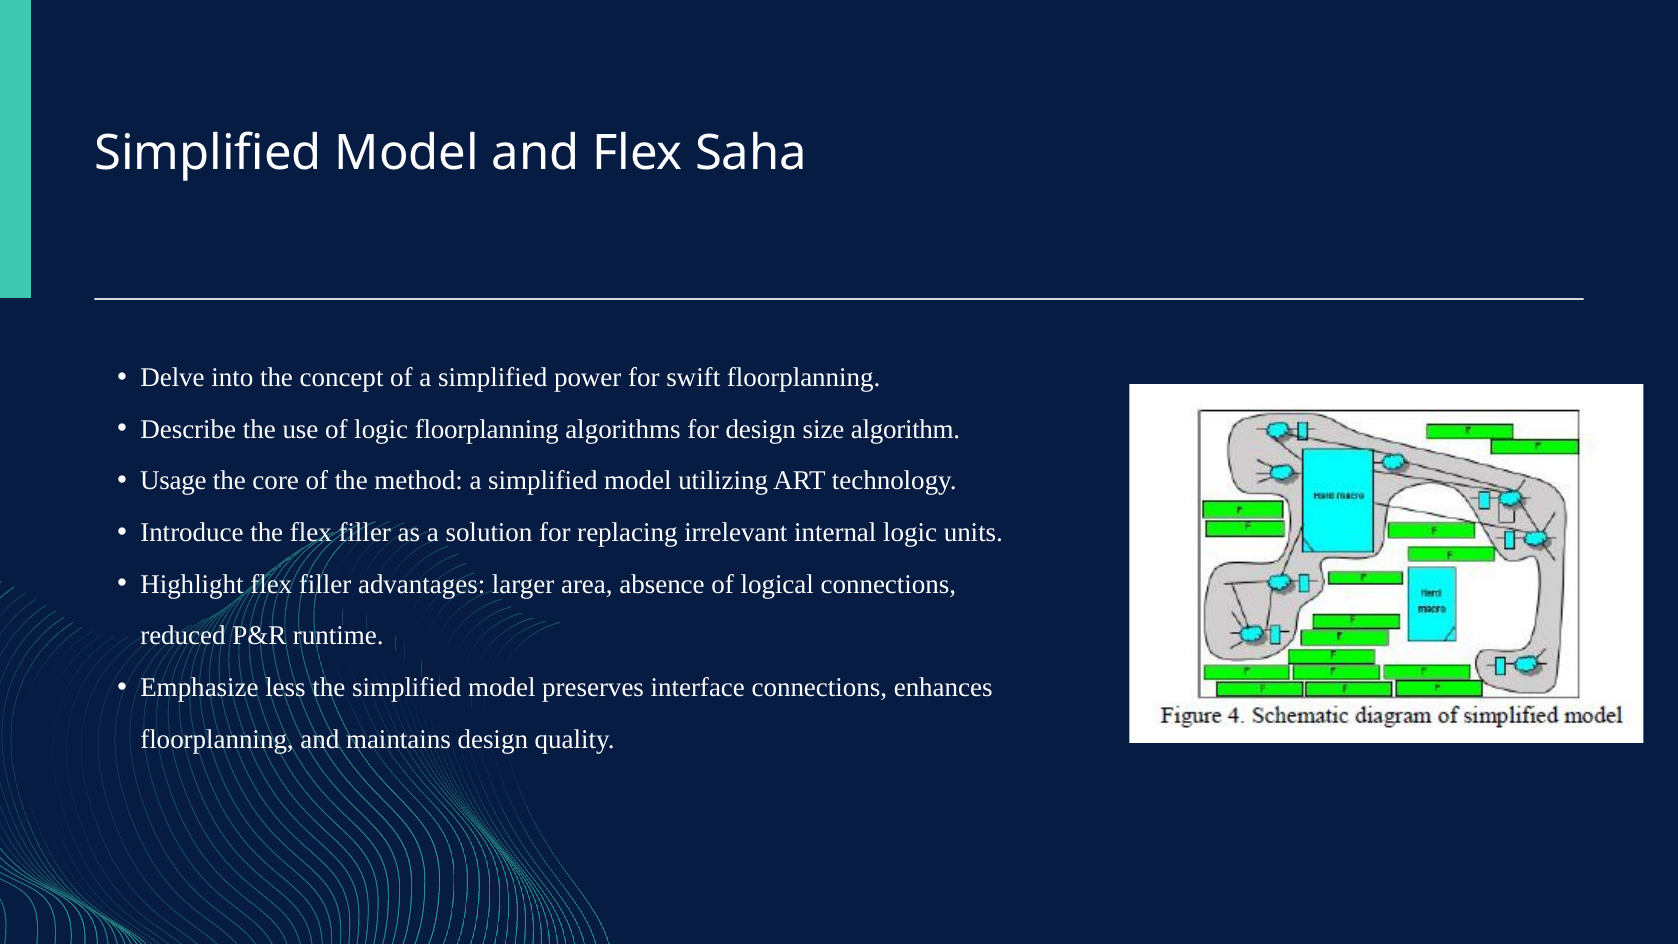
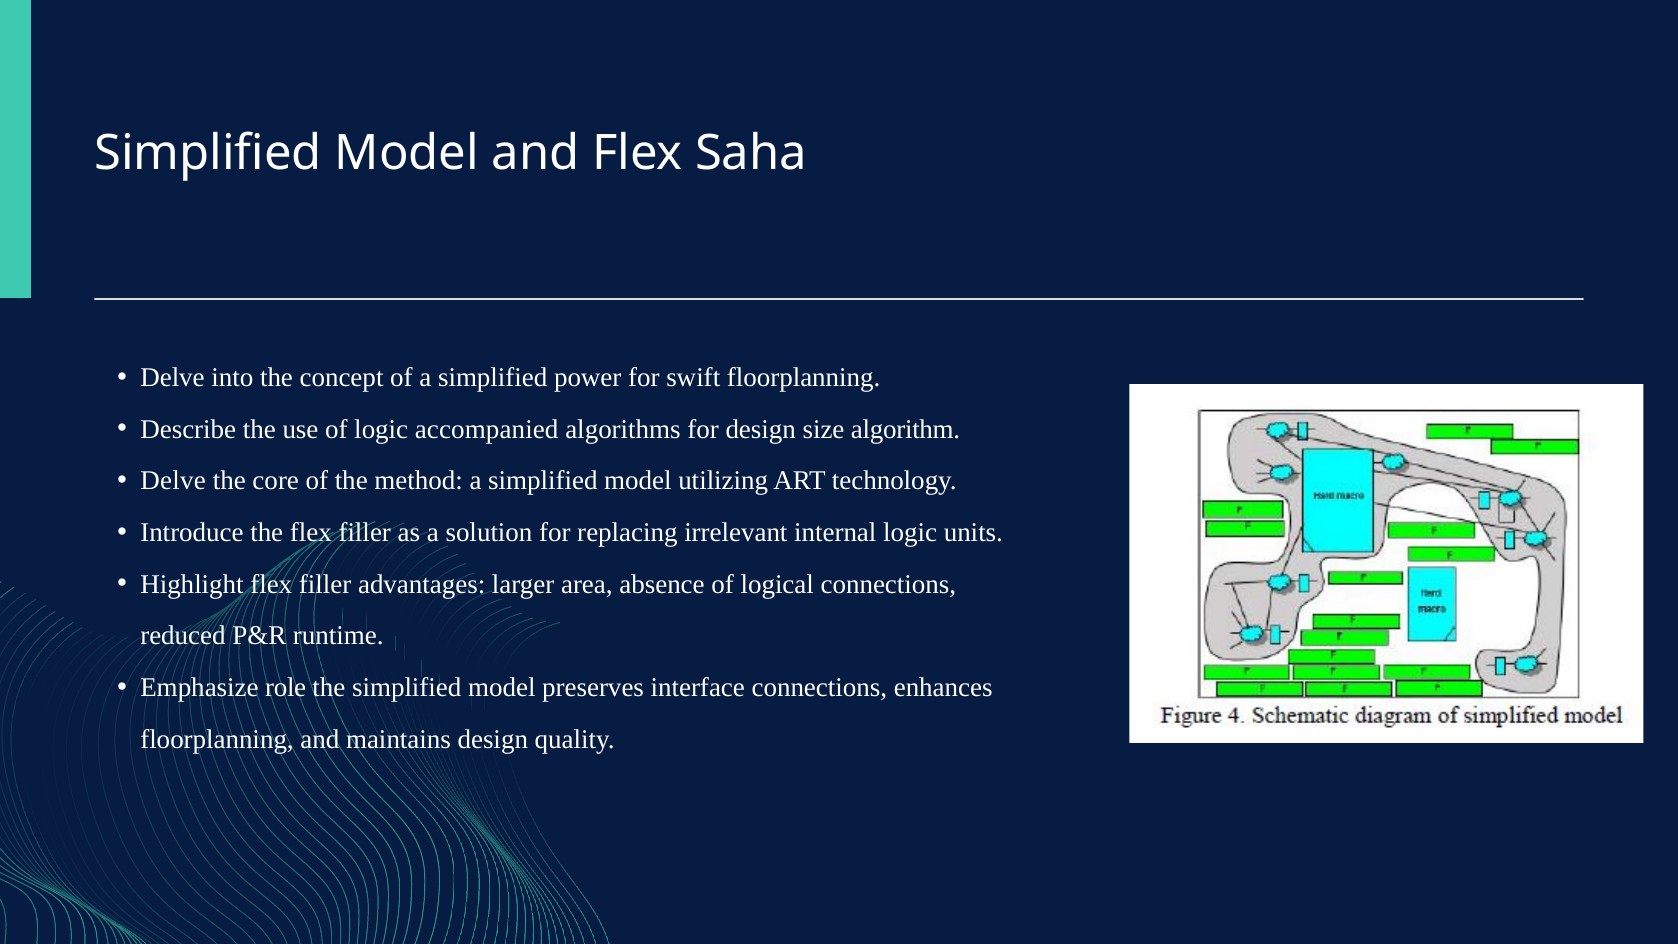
logic floorplanning: floorplanning -> accompanied (487, 429)
Usage: Usage -> Delve (173, 481)
less: less -> role (286, 688)
